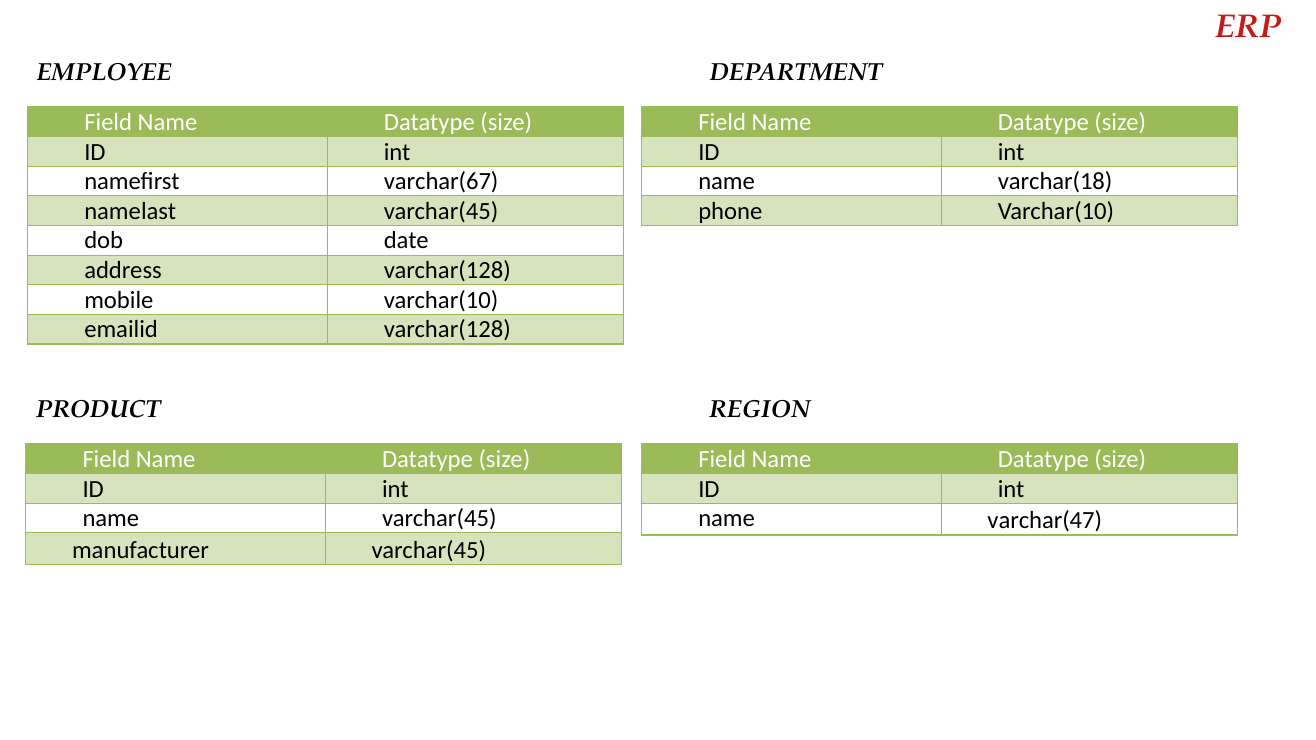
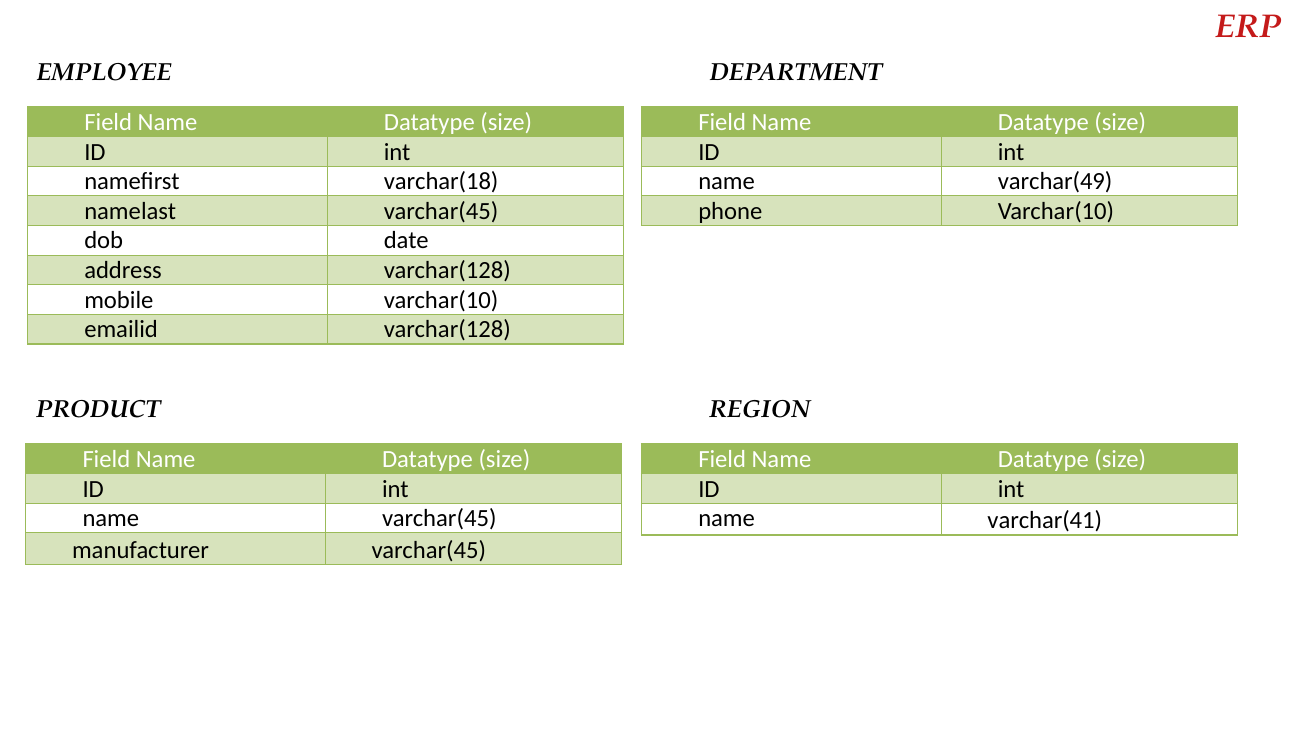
varchar(67: varchar(67 -> varchar(18 (441, 182)
varchar(18: varchar(18 -> varchar(49 (1055, 182)
varchar(47: varchar(47 -> varchar(41 (1045, 521)
